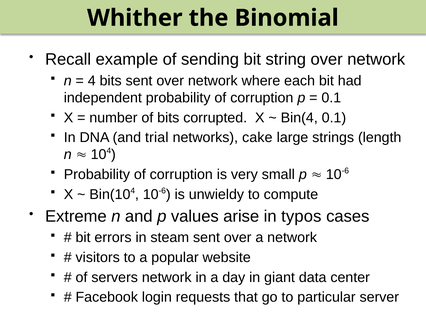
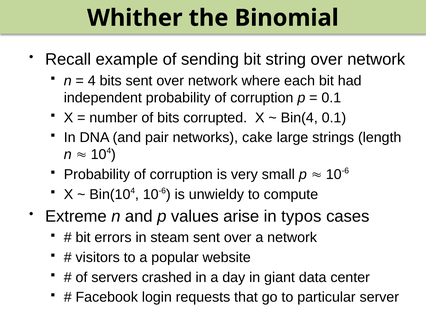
trial: trial -> pair (157, 137)
servers network: network -> crashed (167, 277)
